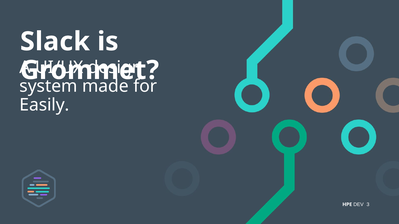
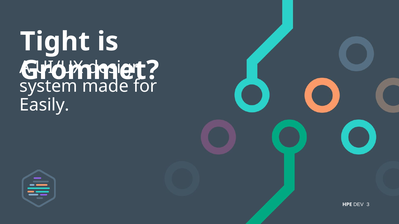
Slack: Slack -> Tight (55, 42)
